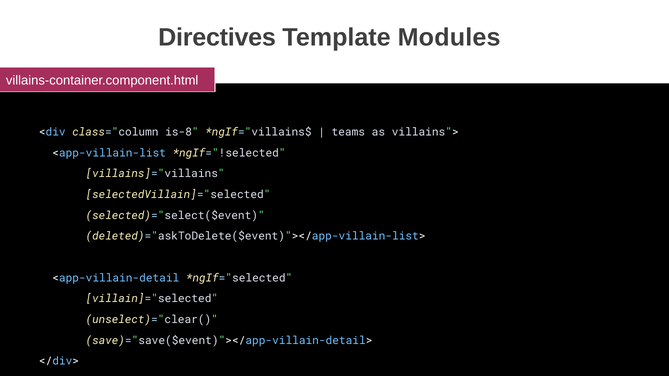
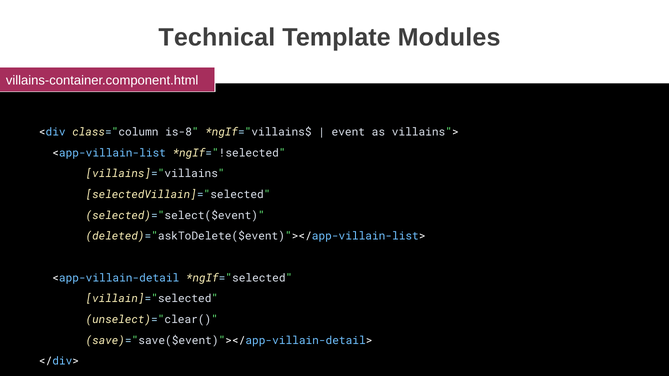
Directives: Directives -> Technical (217, 38)
teams: teams -> event (348, 132)
